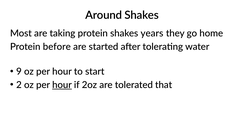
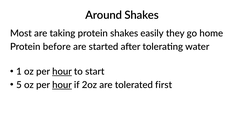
years: years -> easily (152, 33)
9: 9 -> 1 (19, 71)
hour underline: none -> present (62, 71)
2: 2 -> 5 (19, 85)
that: that -> first (164, 85)
